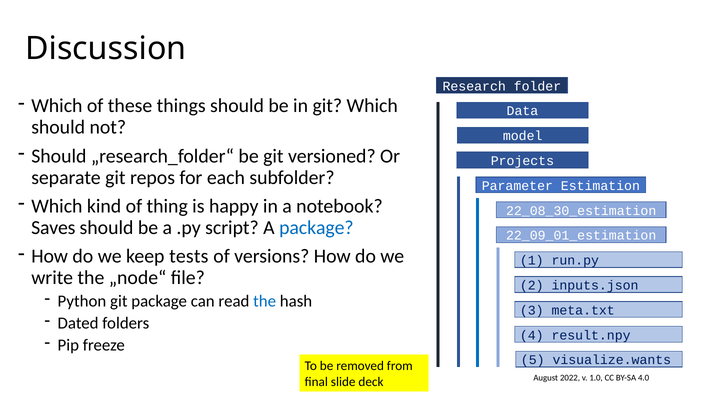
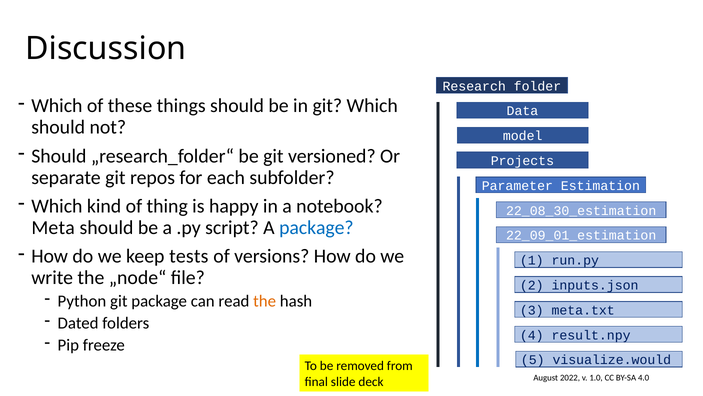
Saves: Saves -> Meta (53, 227)
the colour: blue -> orange (265, 301)
visualize.wants: visualize.wants -> visualize.would (612, 359)
